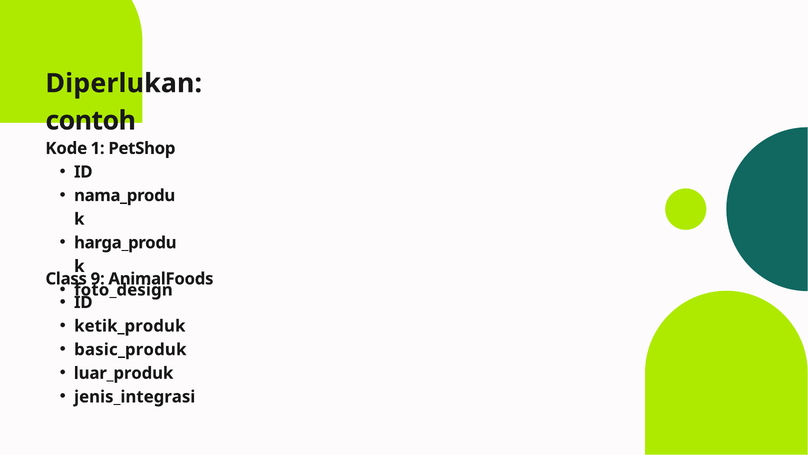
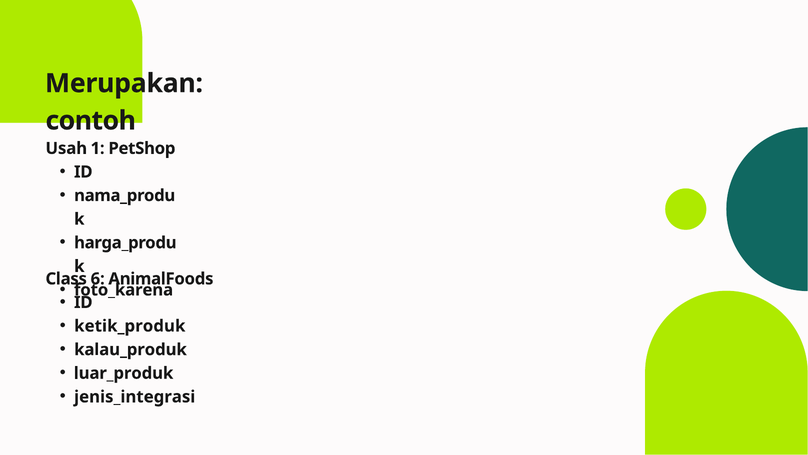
Diperlukan: Diperlukan -> Merupakan (124, 83)
Kode: Kode -> Usah (66, 148)
9: 9 -> 6 (98, 279)
foto_design: foto_design -> foto_karena (124, 290)
basic_produk: basic_produk -> kalau_produk (130, 349)
